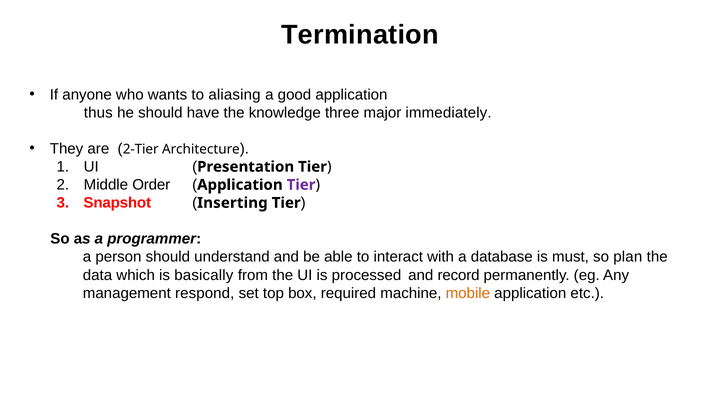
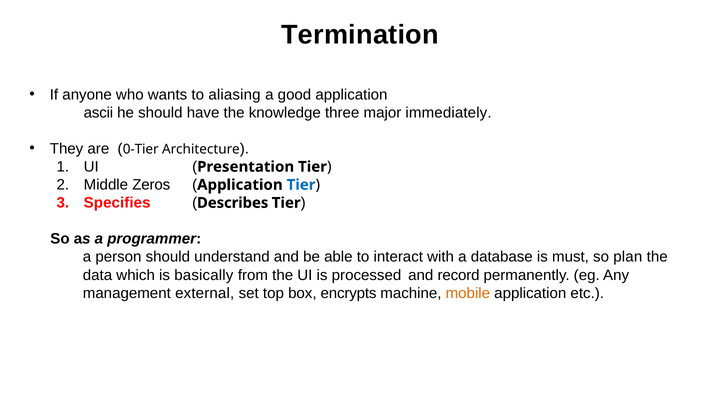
thus: thus -> ascii (98, 113)
2-Tier: 2-Tier -> 0-Tier (141, 149)
Order: Order -> Zeros (151, 185)
Tier colour: purple -> blue (301, 185)
Snapshot: Snapshot -> Specifies (117, 203)
Inserting: Inserting -> Describes (233, 203)
respond: respond -> external (205, 294)
required: required -> encrypts (349, 294)
